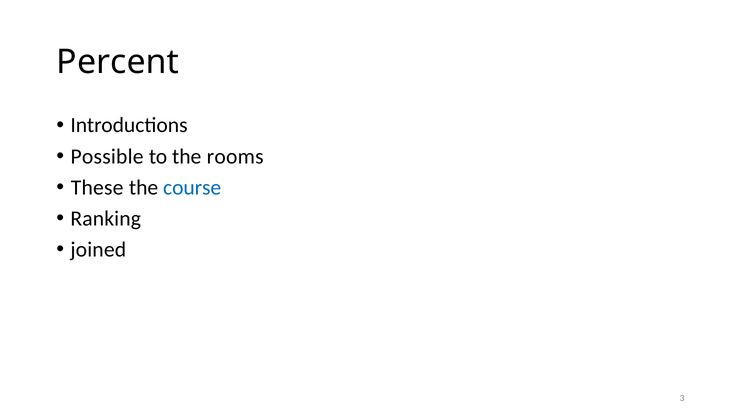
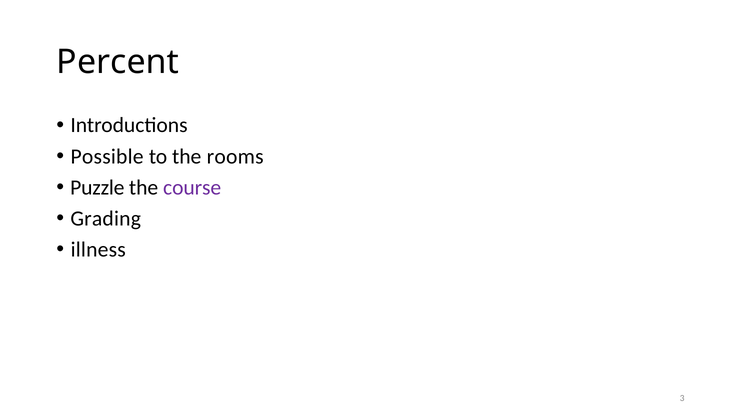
These: These -> Puzzle (97, 187)
course colour: blue -> purple (192, 187)
Ranking: Ranking -> Grading (106, 218)
joined: joined -> illness (98, 250)
